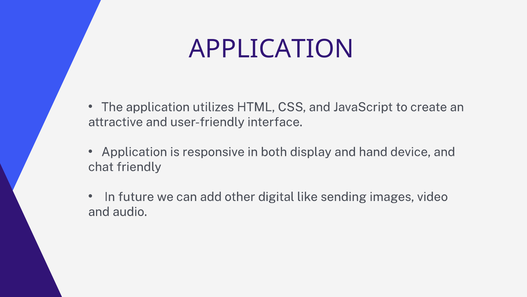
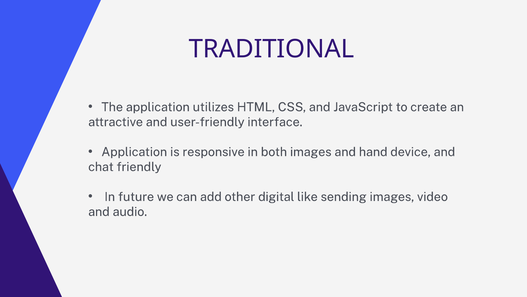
APPLICATION: APPLICATION -> TRADITIONAL (272, 49)
both display: display -> images (311, 152)
